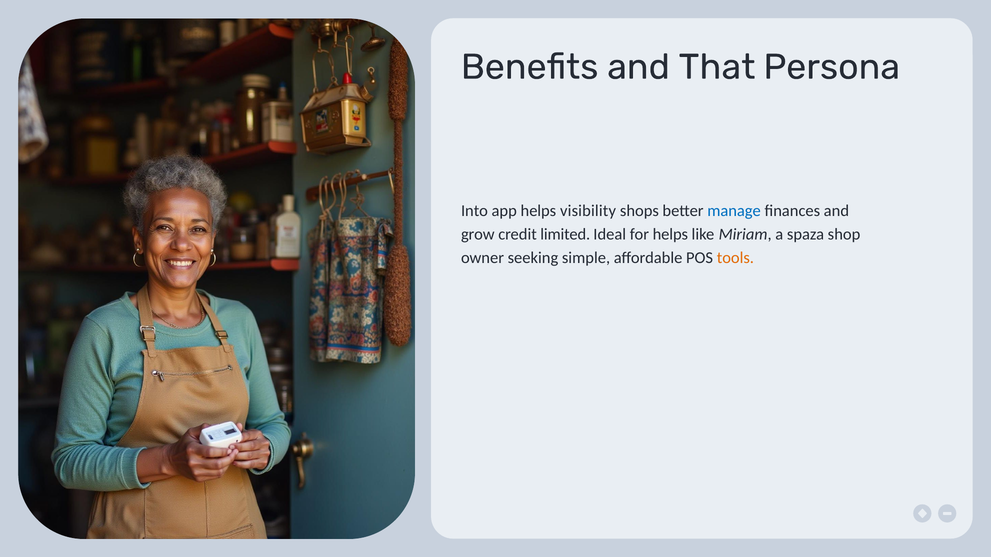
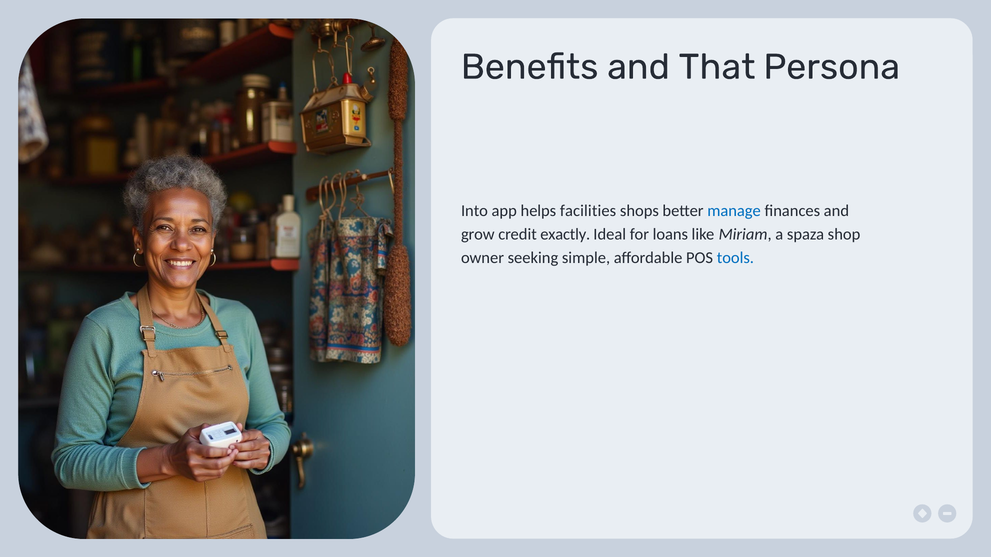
visibility: visibility -> facilities (588, 211)
limited: limited -> exactly (565, 235)
for helps: helps -> loans (670, 235)
tools colour: orange -> blue (735, 258)
